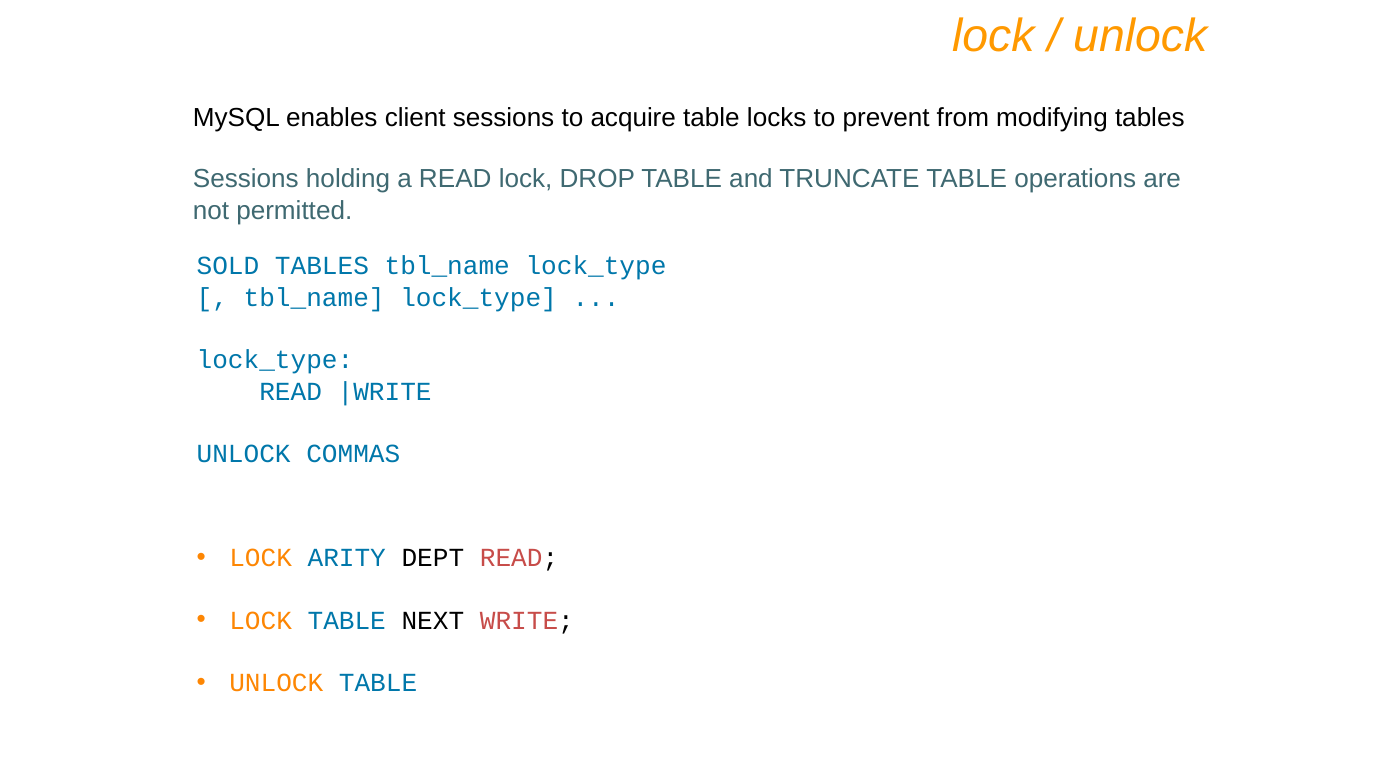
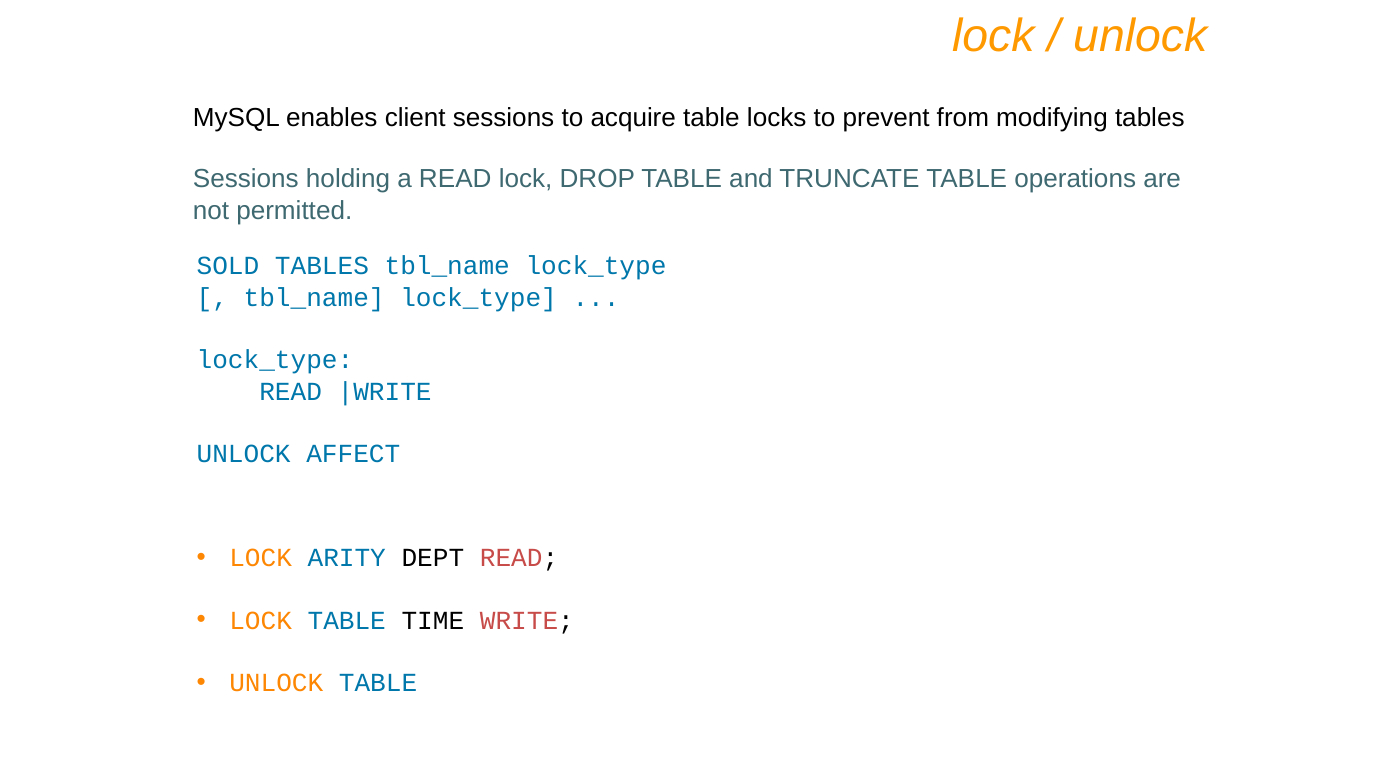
COMMAS: COMMAS -> AFFECT (353, 454)
NEXT: NEXT -> TIME (433, 620)
